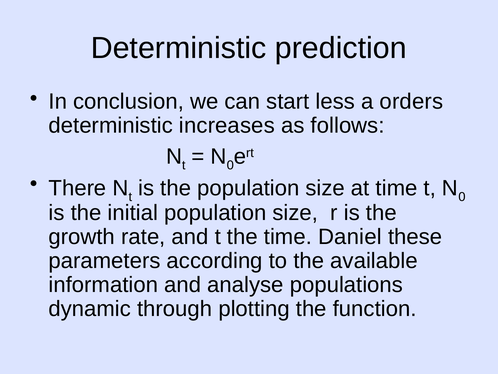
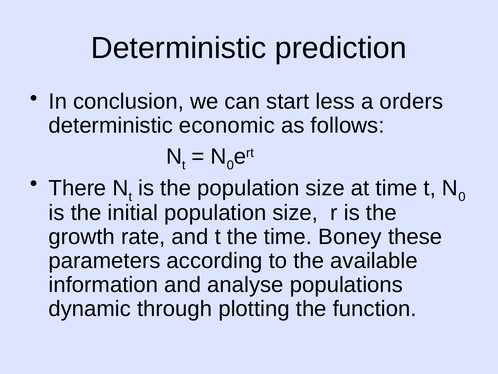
increases: increases -> economic (227, 125)
Daniel: Daniel -> Boney (350, 237)
